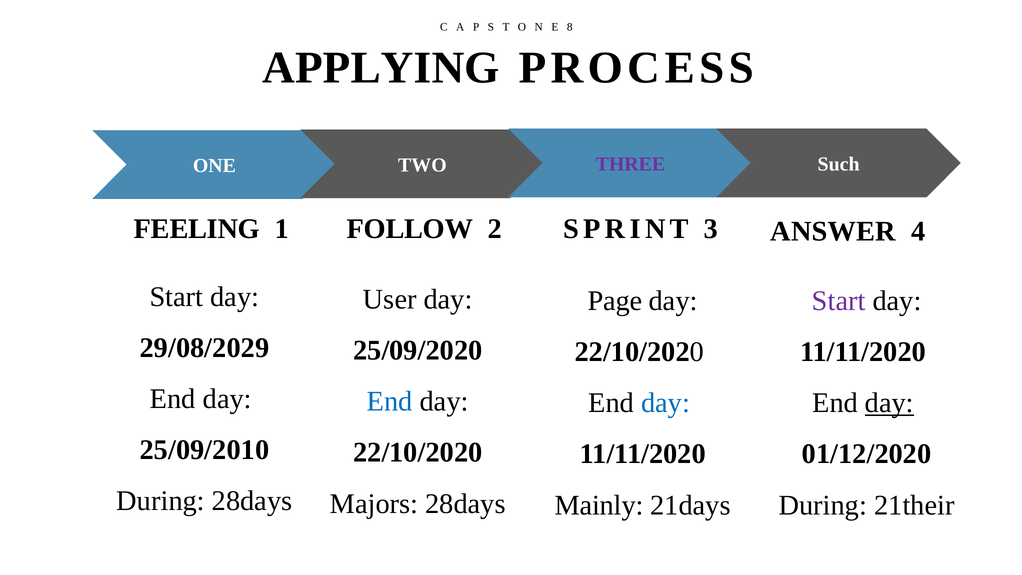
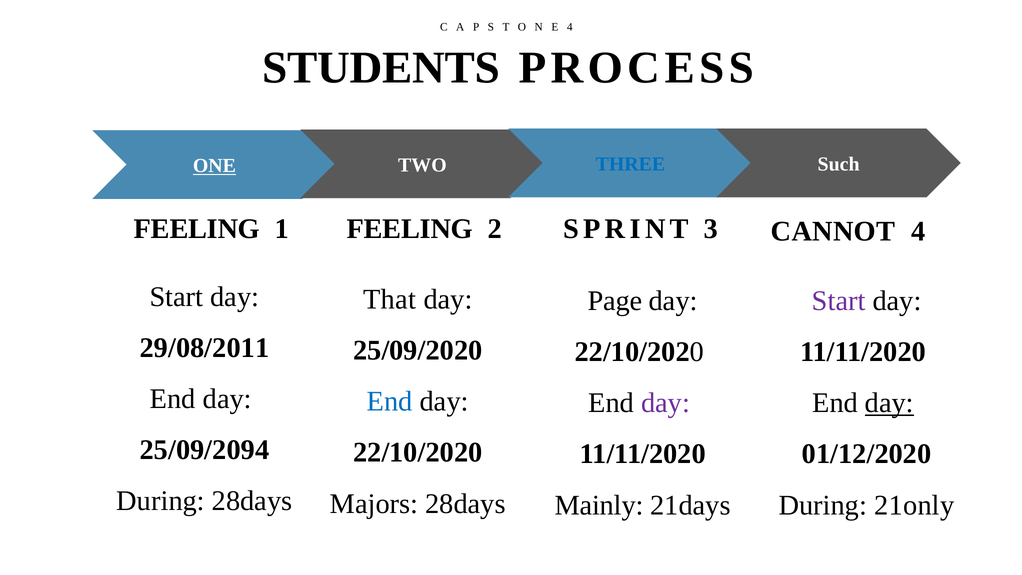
8: 8 -> 4 (570, 27)
APPLYING: APPLYING -> STUDENTS (381, 68)
ONE underline: none -> present (214, 166)
THREE colour: purple -> blue (630, 164)
FOLLOW: FOLLOW -> FEELING (410, 229)
ANSWER: ANSWER -> CANNOT (833, 231)
User: User -> That (390, 299)
29/08/2029: 29/08/2029 -> 29/08/2011 (204, 348)
day colour: blue -> purple (666, 403)
25/09/2010: 25/09/2010 -> 25/09/2094 (204, 450)
21their: 21their -> 21only (914, 505)
